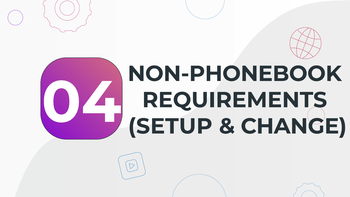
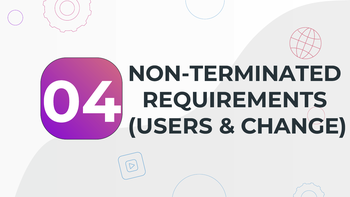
NON-PHONEBOOK: NON-PHONEBOOK -> NON-TERMINATED (235, 74)
SETUP: SETUP -> USERS (170, 126)
